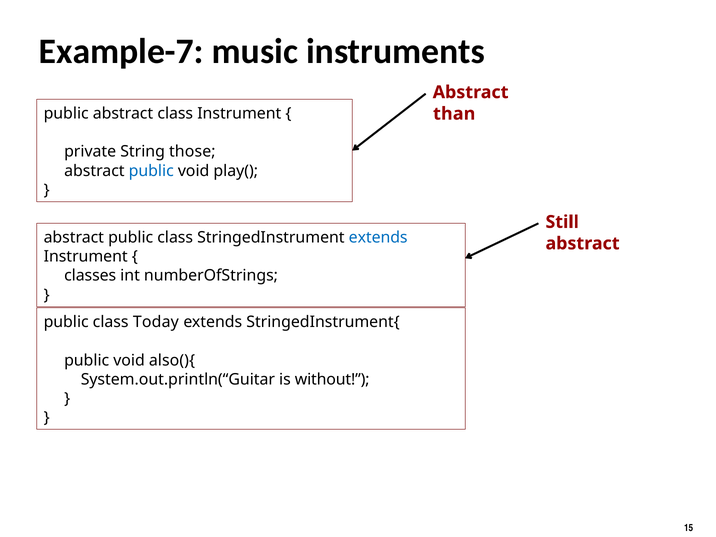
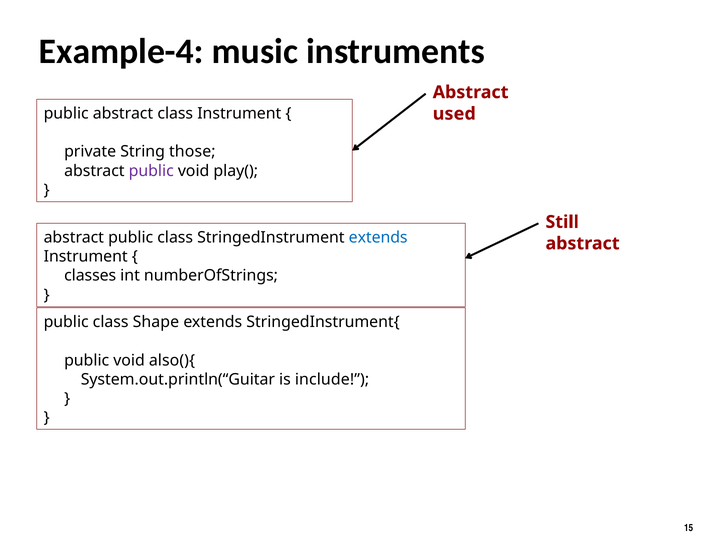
Example-7: Example-7 -> Example-4 (121, 51)
than: than -> used (454, 114)
public colour: blue -> purple (151, 171)
Today: Today -> Shape (156, 322)
without: without -> include (332, 379)
